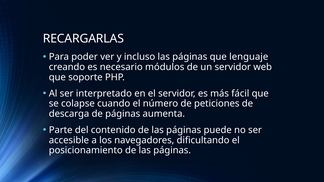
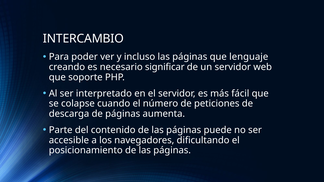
RECARGARLAS: RECARGARLAS -> INTERCAMBIO (83, 39)
módulos: módulos -> significar (165, 67)
